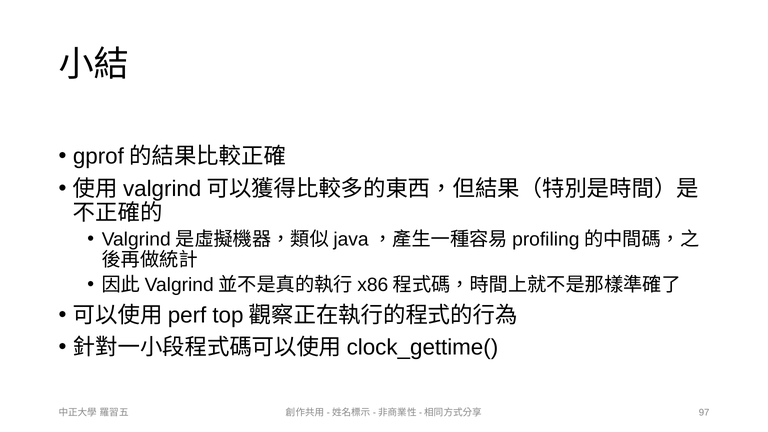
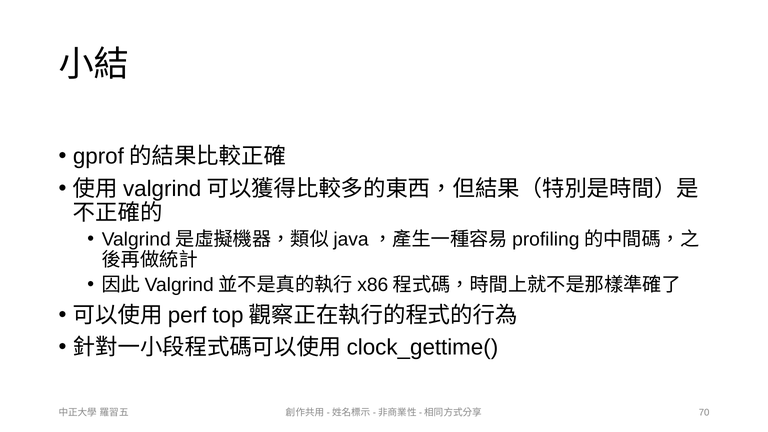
97: 97 -> 70 (704, 413)
